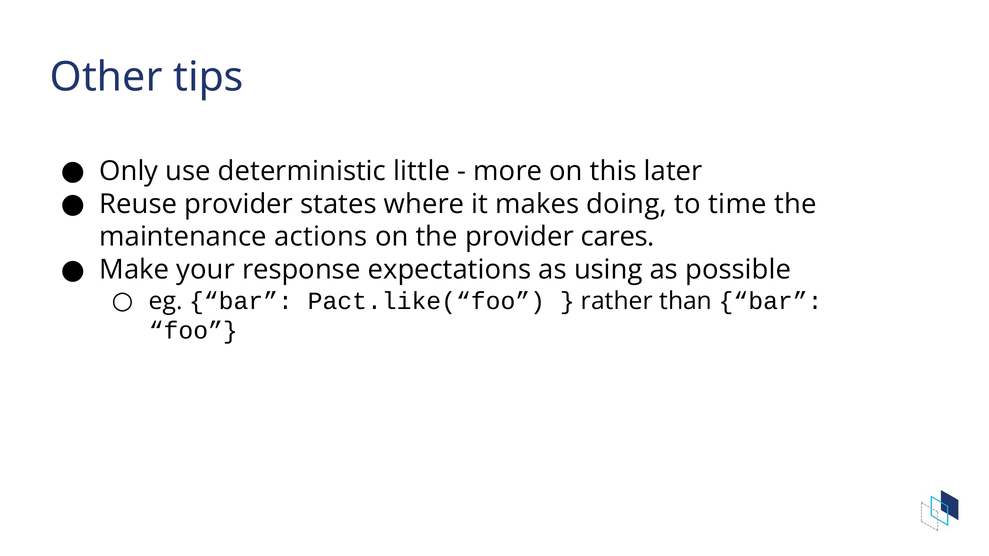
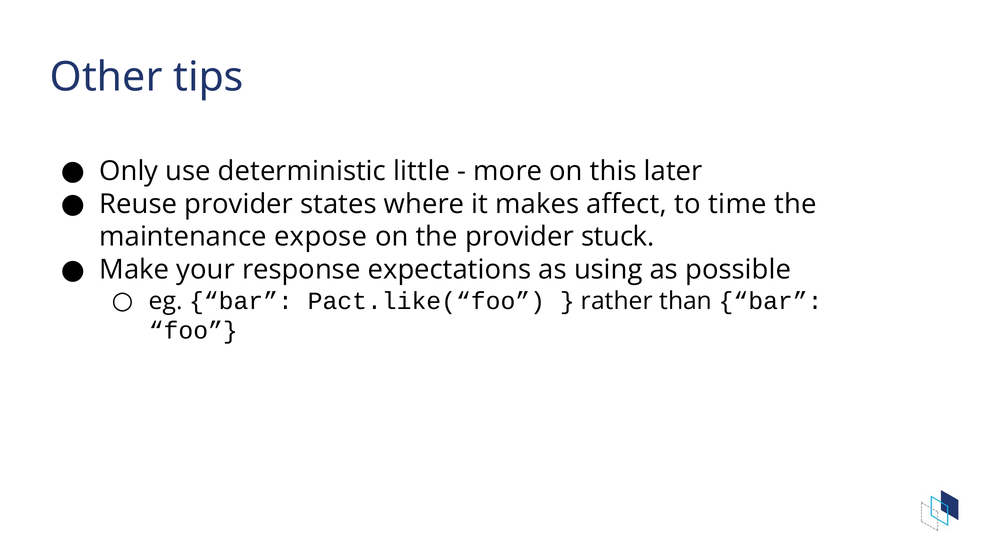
doing: doing -> affect (627, 204)
actions: actions -> expose (321, 237)
cares: cares -> stuck (618, 237)
